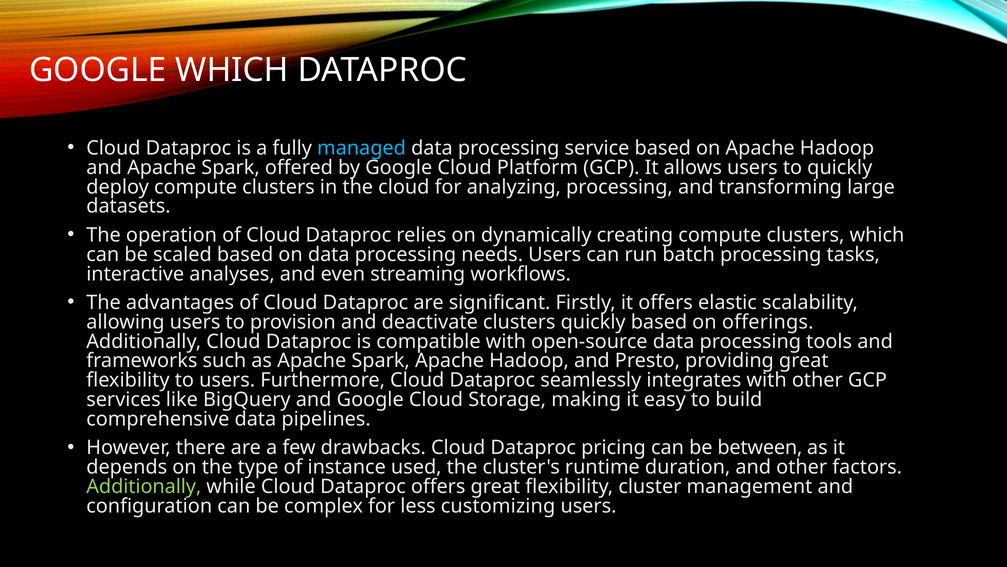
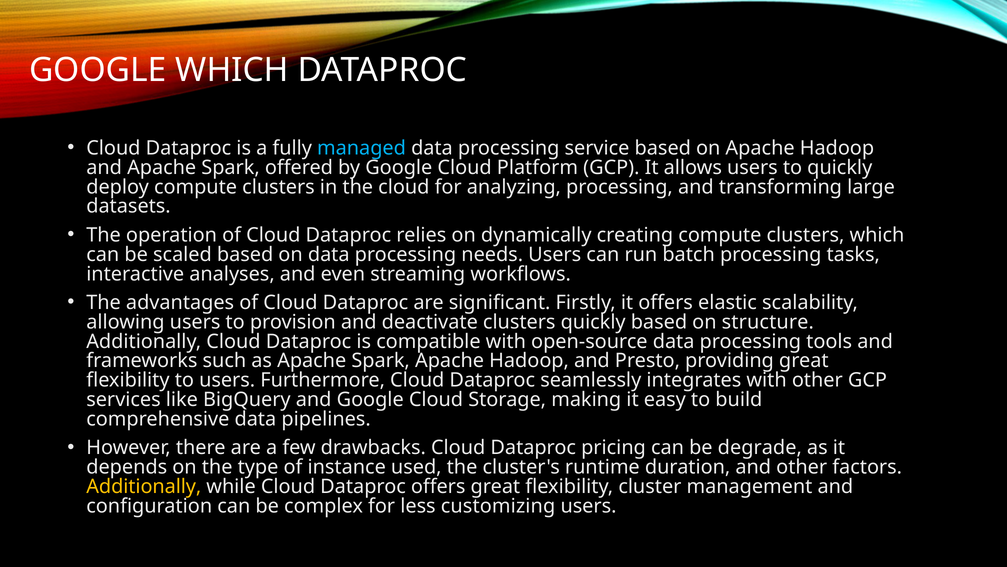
offerings: offerings -> structure (768, 322)
between: between -> degrade (760, 447)
Additionally colour: light green -> yellow (144, 486)
